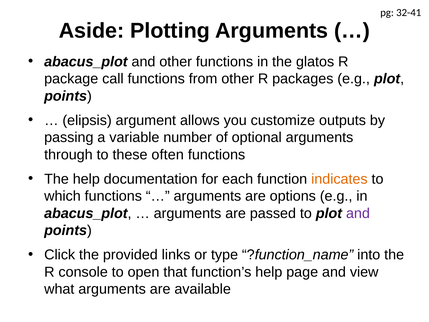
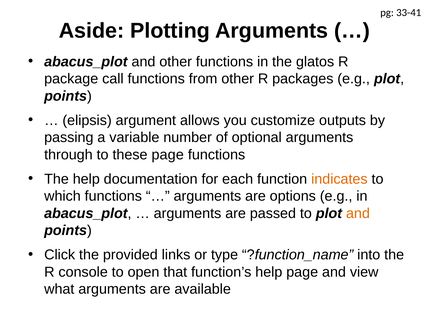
32-41: 32-41 -> 33-41 (409, 12)
these often: often -> page (168, 155)
and colour: purple -> orange (358, 213)
